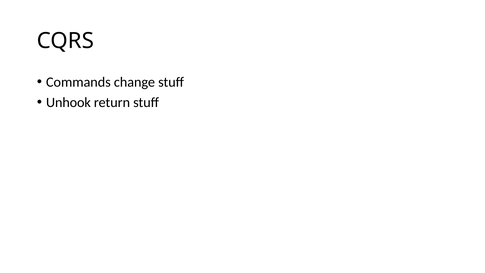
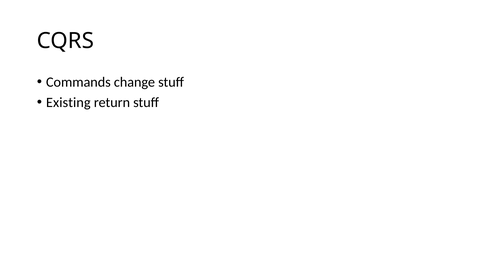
Unhook: Unhook -> Existing (68, 102)
